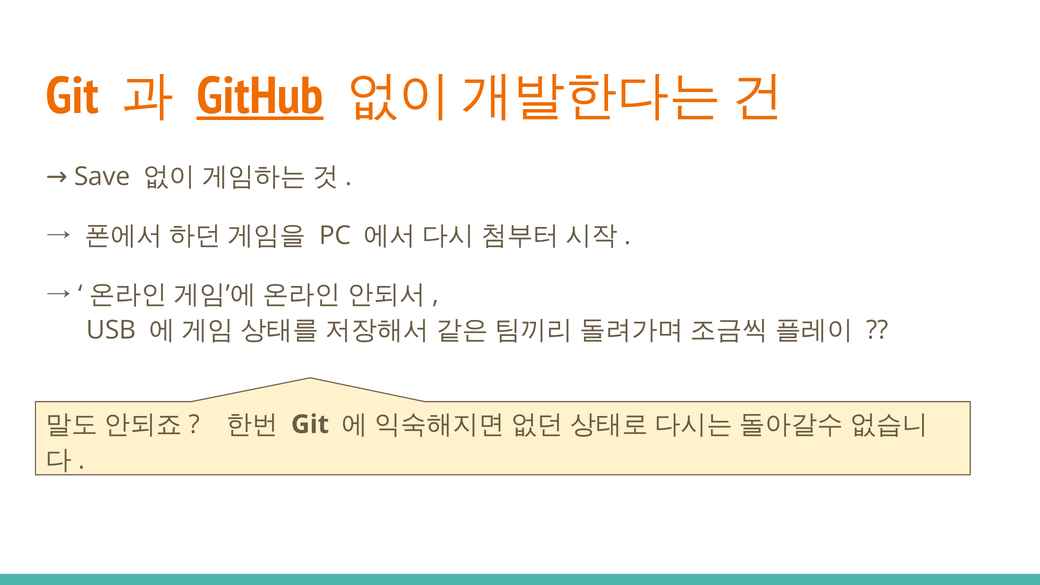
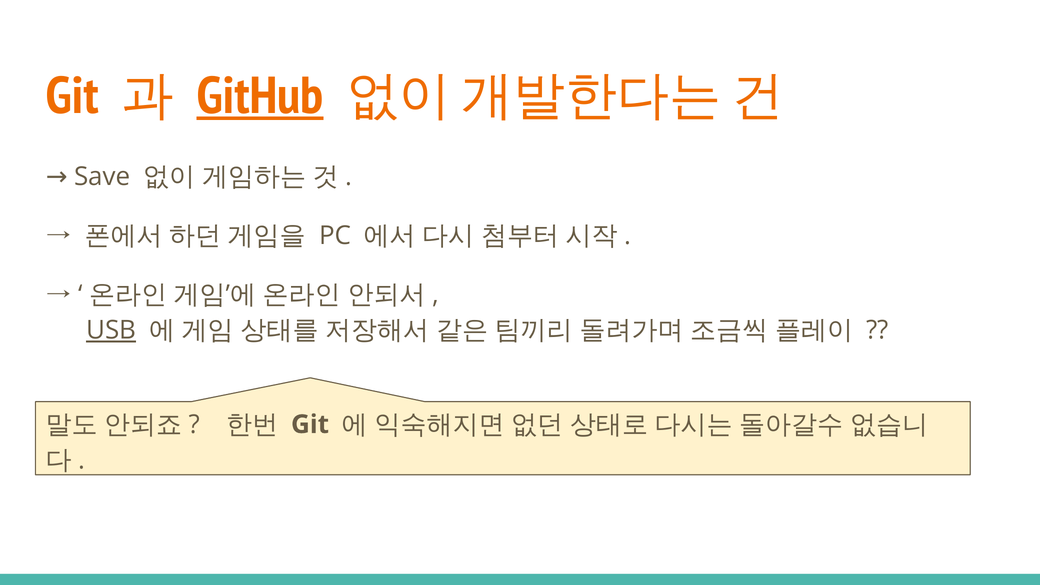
USB underline: none -> present (111, 330)
